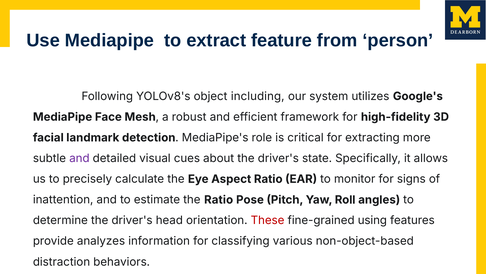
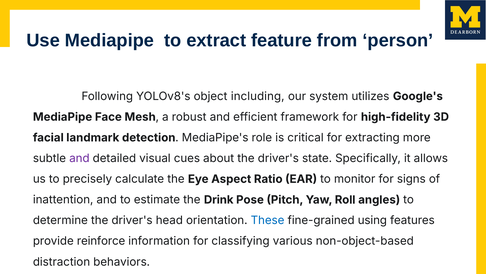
the Ratio: Ratio -> Drink (219, 199)
These colour: red -> blue (268, 220)
analyzes: analyzes -> reinforce (101, 241)
